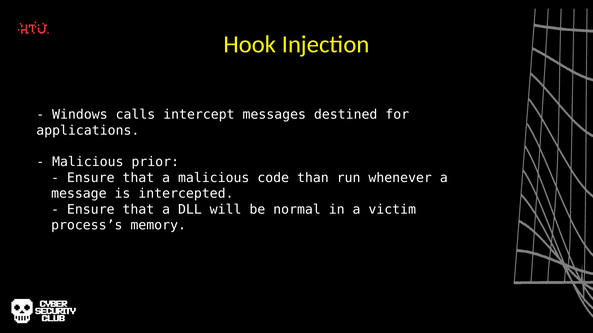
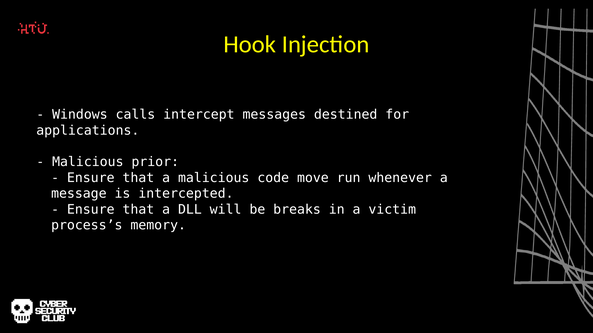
than: than -> move (313, 178)
normal: normal -> breaks (297, 210)
